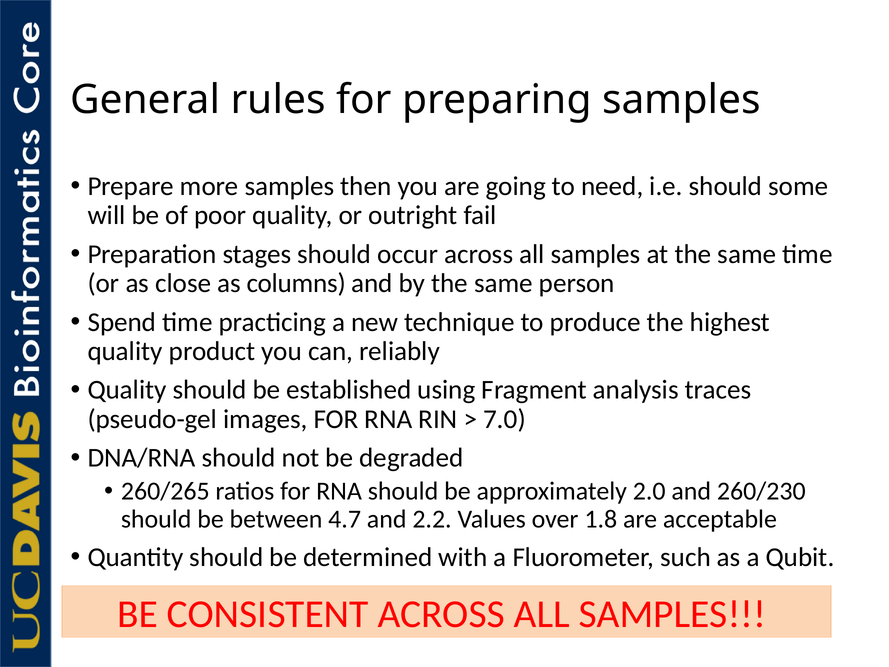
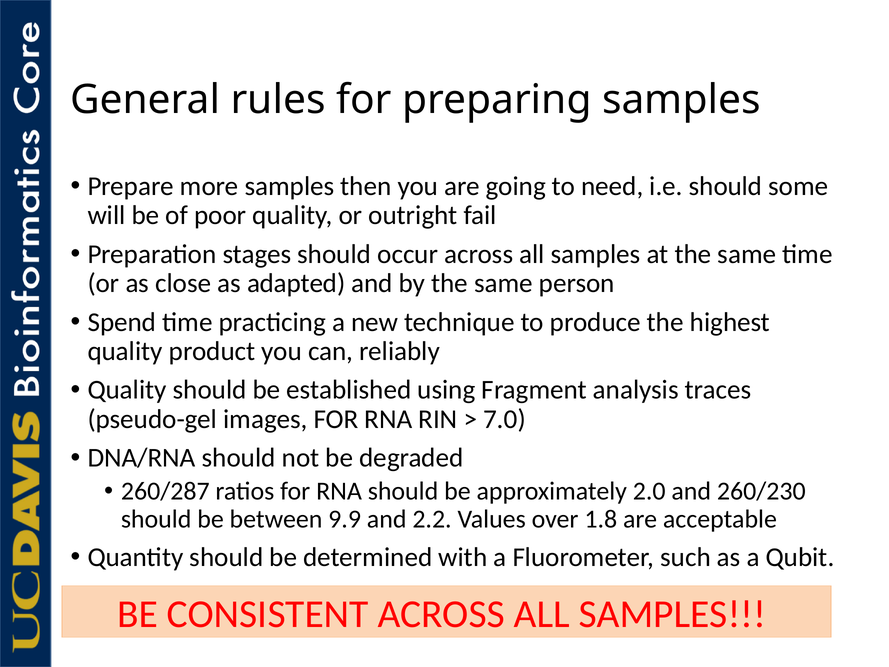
columns: columns -> adapted (296, 283)
260/265: 260/265 -> 260/287 (165, 491)
4.7: 4.7 -> 9.9 (345, 519)
